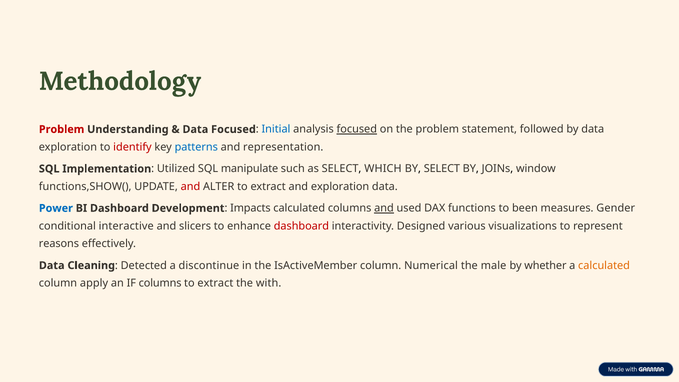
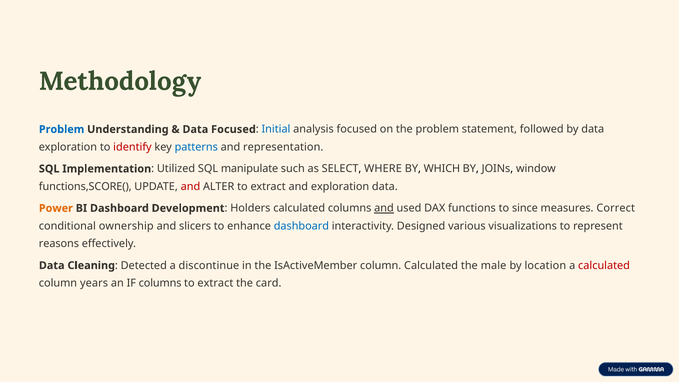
Problem colour: red -> blue (62, 129)
focused underline: present -> none (357, 129)
WHICH: WHICH -> WHERE (383, 169)
BY SELECT: SELECT -> WHICH (442, 169)
functions,SHOW(: functions,SHOW( -> functions,SCORE( (85, 186)
Power colour: blue -> orange (56, 208)
Impacts: Impacts -> Holders (250, 208)
been: been -> since (525, 208)
Gender: Gender -> Correct (616, 208)
interactive: interactive -> ownership (126, 226)
dashboard colour: red -> blue (301, 226)
column Numerical: Numerical -> Calculated (431, 265)
whether: whether -> location (545, 265)
calculated colour: orange -> red (604, 265)
apply: apply -> years (94, 283)
with: with -> card (269, 283)
